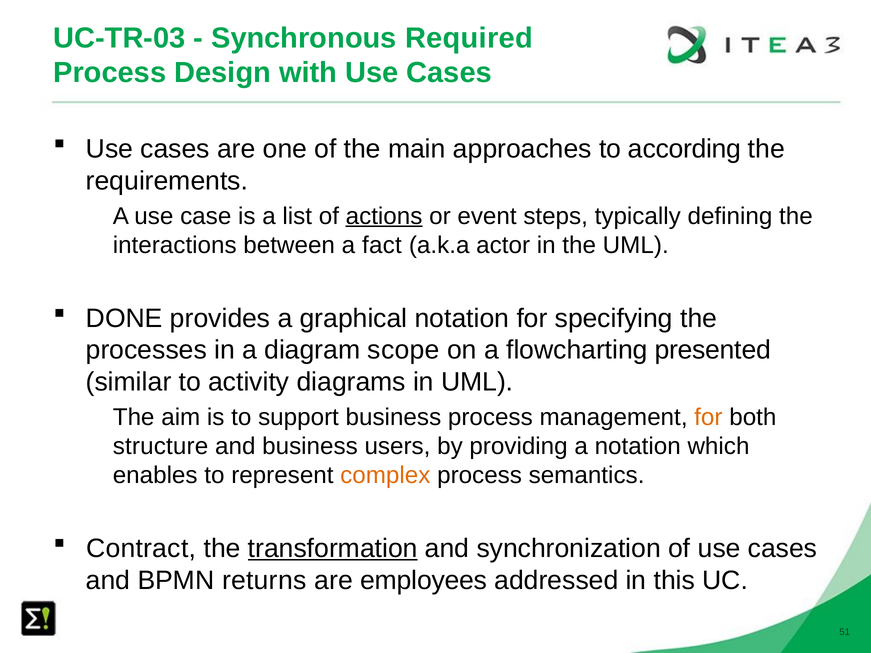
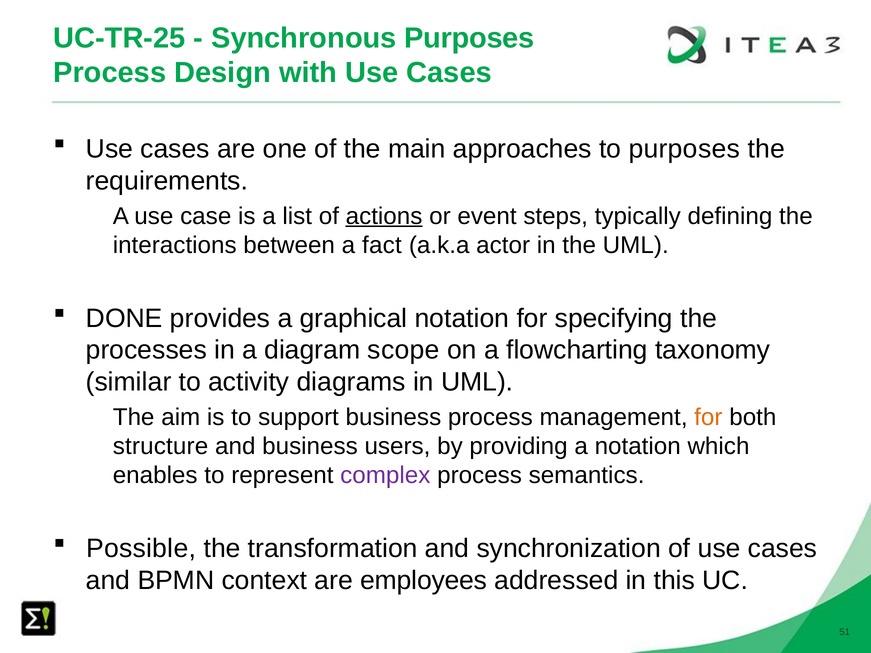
UC-TR-03: UC-TR-03 -> UC-TR-25 (119, 38)
Synchronous Required: Required -> Purposes (469, 38)
to according: according -> purposes (684, 149)
presented: presented -> taxonomy (713, 350)
complex colour: orange -> purple (385, 475)
Contract: Contract -> Possible (141, 549)
transformation underline: present -> none (333, 549)
returns: returns -> context (264, 581)
